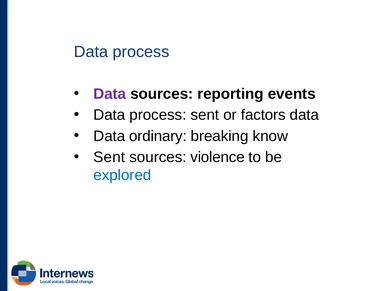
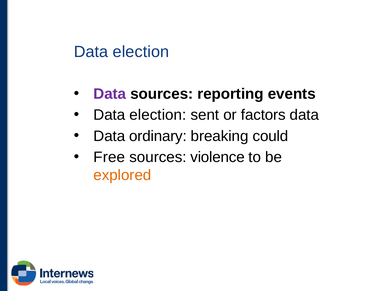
process: process -> election (141, 52)
process: process -> election (158, 115)
know: know -> could (270, 136)
Sent: Sent -> Free (109, 158)
explored colour: blue -> orange (122, 176)
